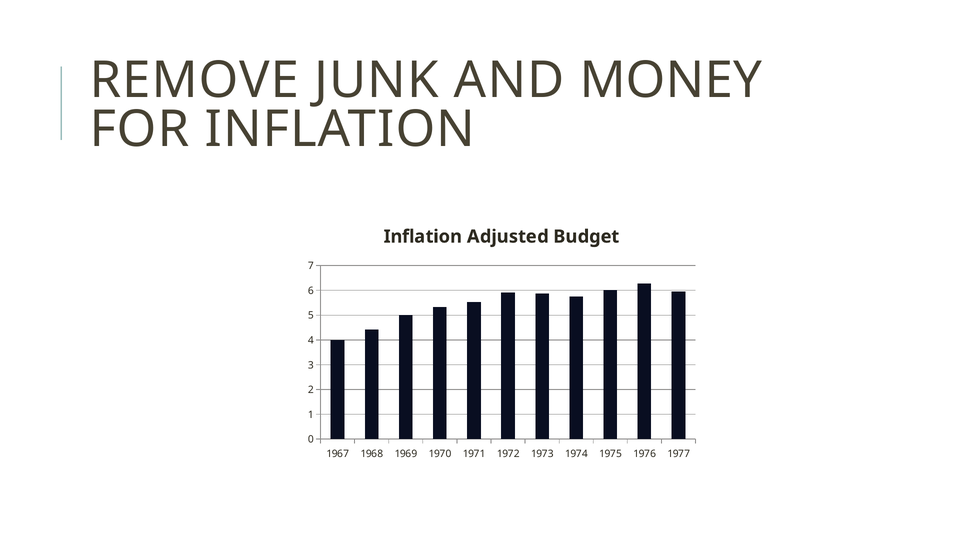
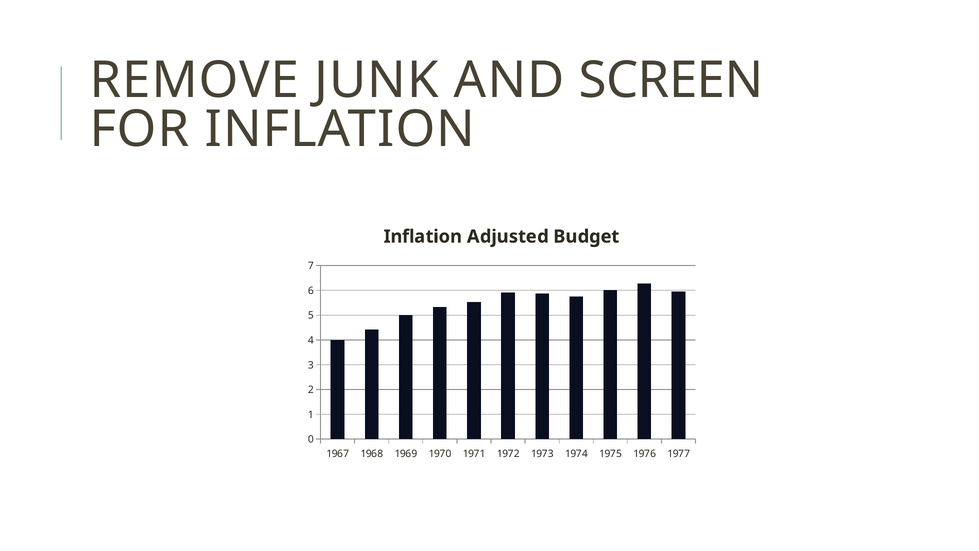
MONEY: MONEY -> SCREEN (671, 81)
